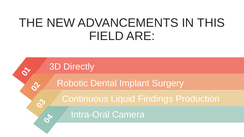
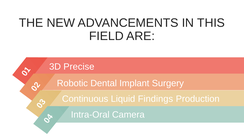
Directly: Directly -> Precise (79, 67)
